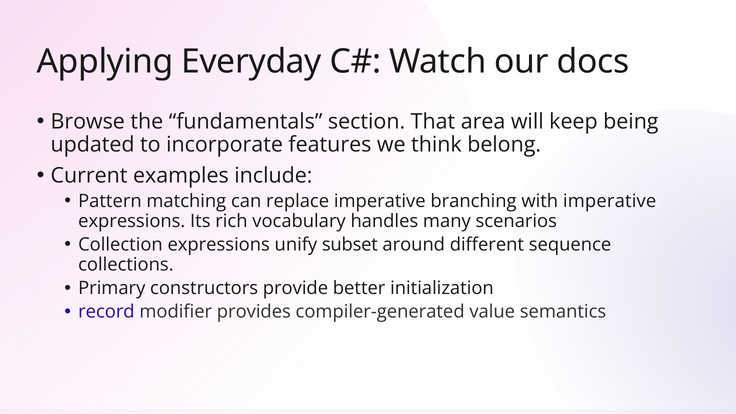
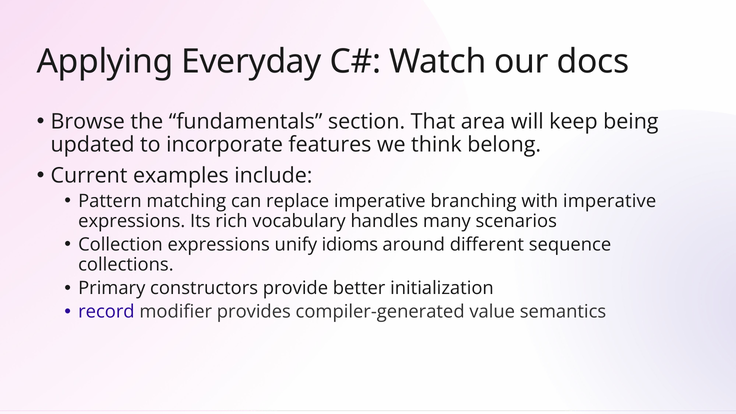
subset: subset -> idioms (350, 245)
